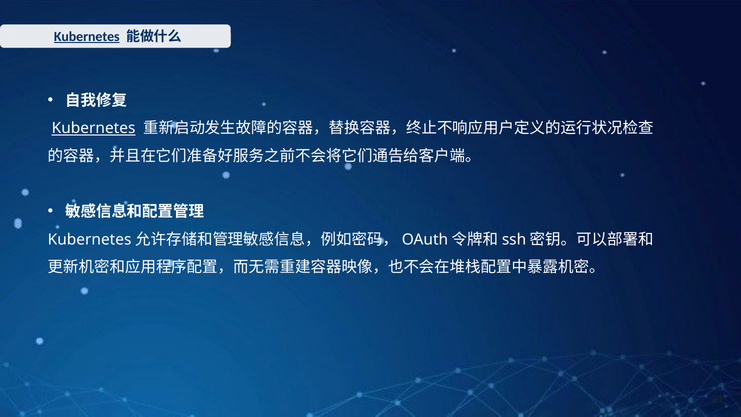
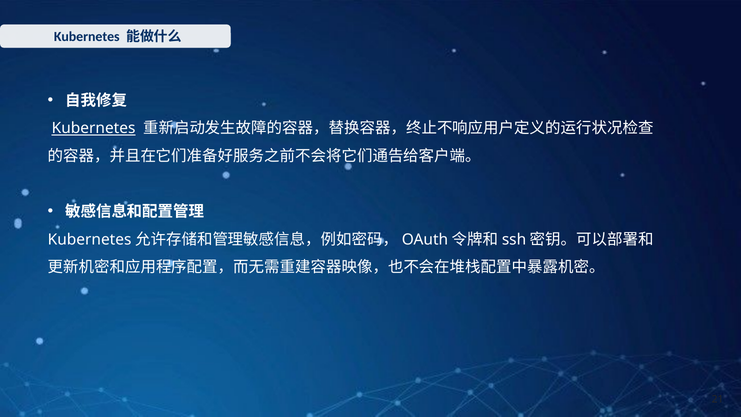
Kubernetes underline: present -> none (87, 37)
